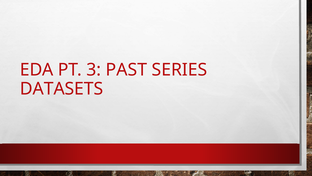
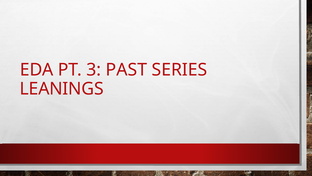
DATASETS: DATASETS -> LEANINGS (62, 89)
